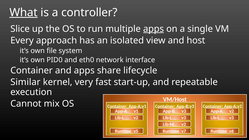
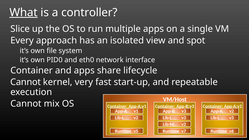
apps underline: present -> none (154, 29)
host: host -> spot (196, 41)
Similar: Similar -> Cannot (26, 82)
